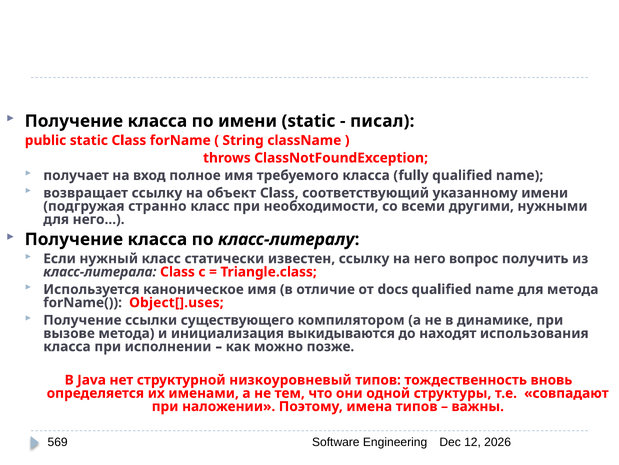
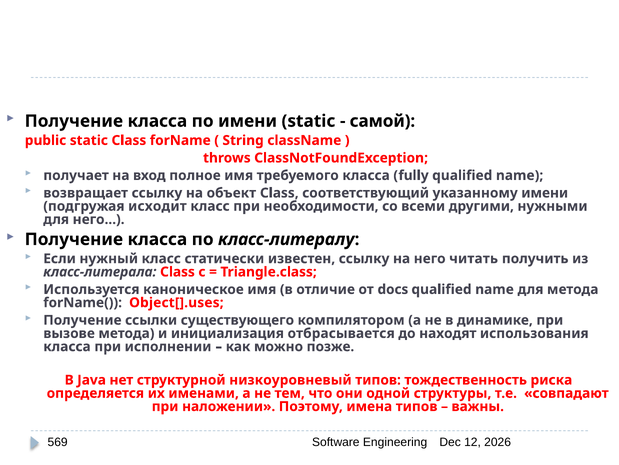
писал: писал -> самой (382, 121)
странно: странно -> исходит (157, 206)
вопрос: вопрос -> читать (474, 258)
выкидываются: выкидываются -> отбрасывается (341, 333)
вновь: вновь -> риска (551, 379)
